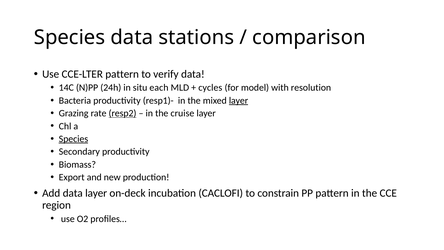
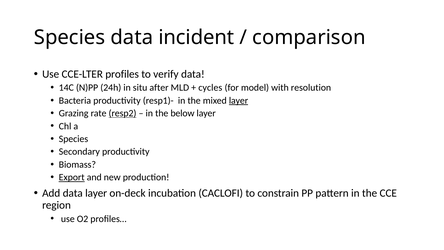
stations: stations -> incident (196, 37)
CCE-LTER pattern: pattern -> profiles (122, 74)
each: each -> after (159, 88)
cruise: cruise -> below (182, 113)
Species underline: present -> none (73, 139)
Export underline: none -> present (72, 177)
